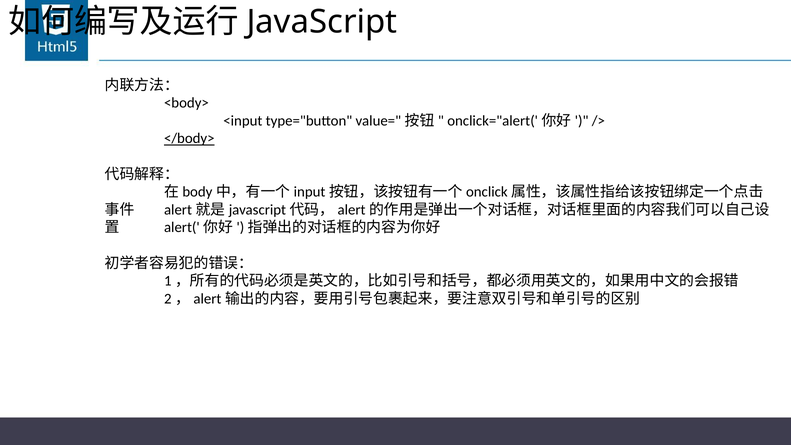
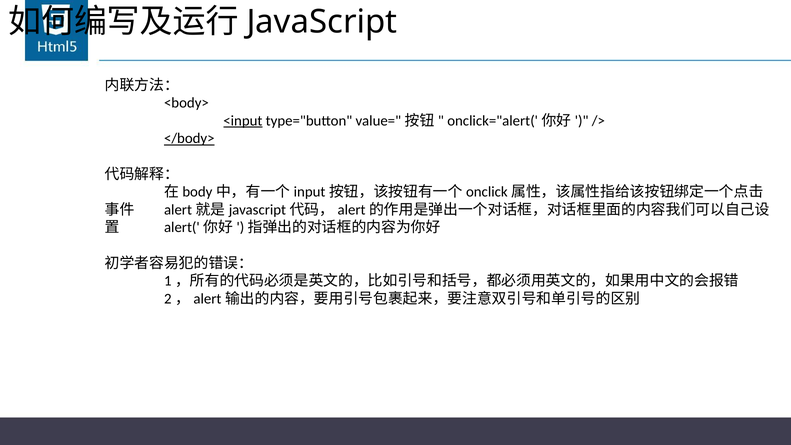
<input underline: none -> present (243, 121)
